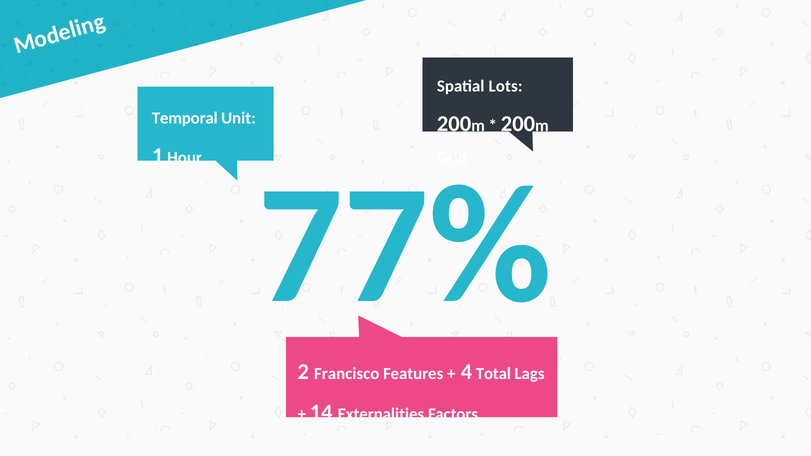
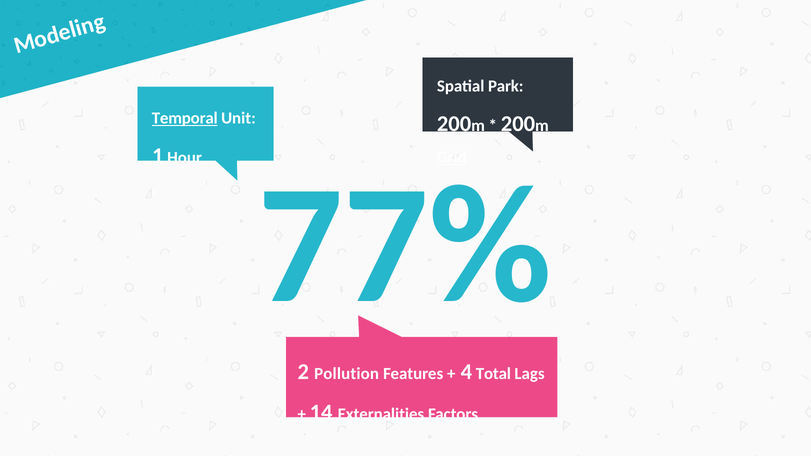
Lots: Lots -> Park (506, 86)
Temporal underline: none -> present (185, 118)
Francisco: Francisco -> Pollution (347, 374)
